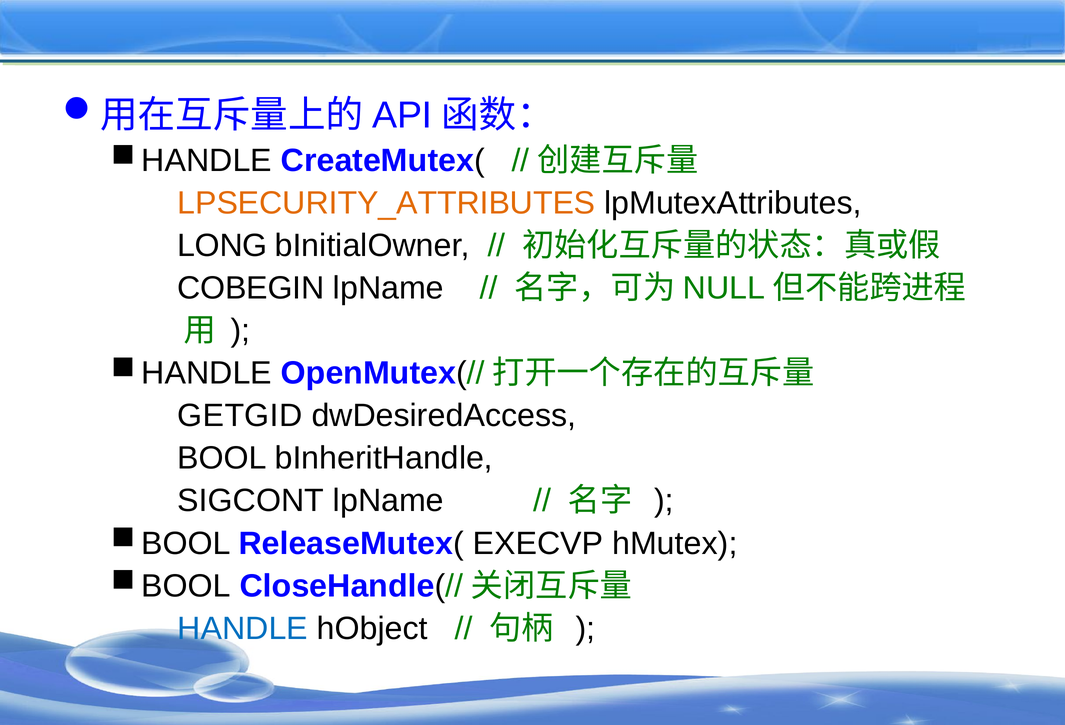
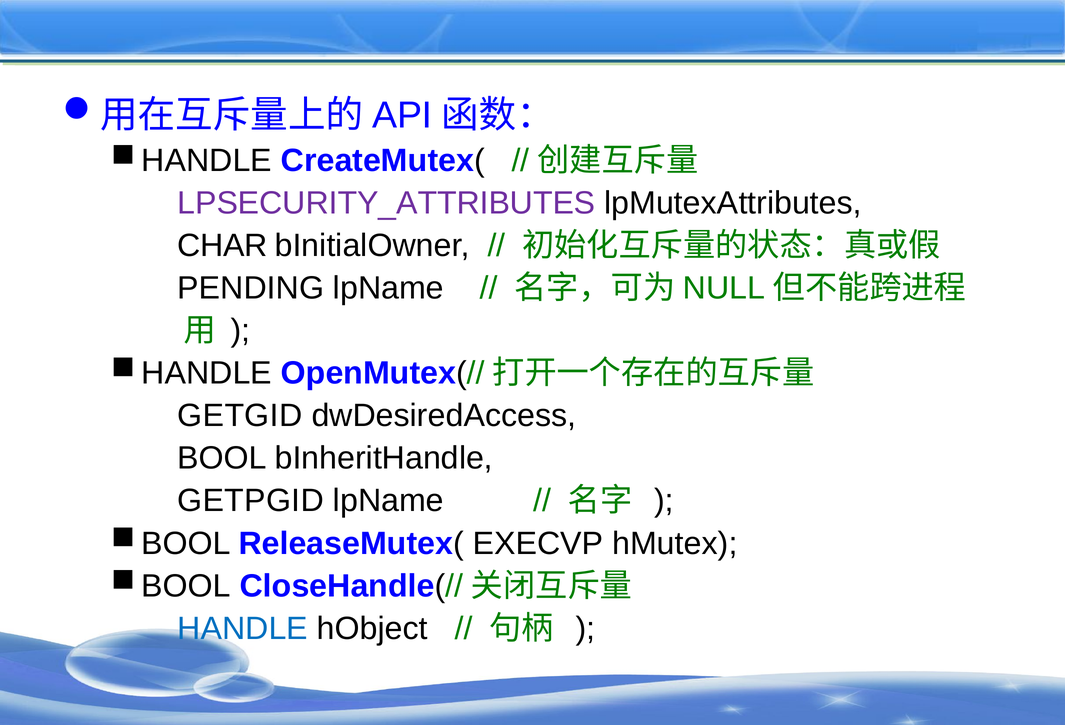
LPSECURITY_ATTRIBUTES colour: orange -> purple (386, 203)
LONG: LONG -> CHAR (222, 246)
COBEGIN: COBEGIN -> PENDING (251, 288)
SIGCONT: SIGCONT -> GETPGID (251, 501)
